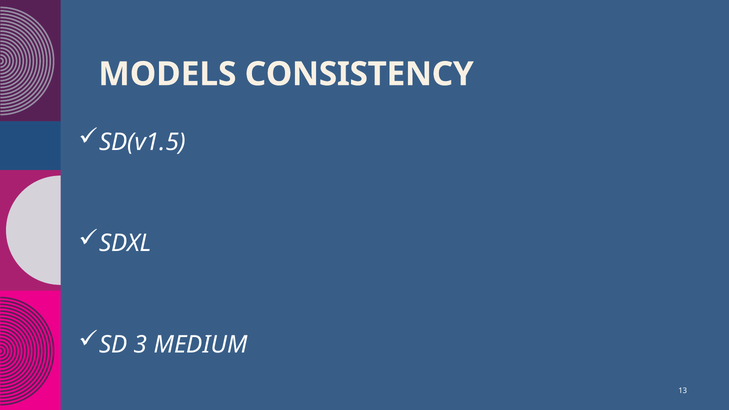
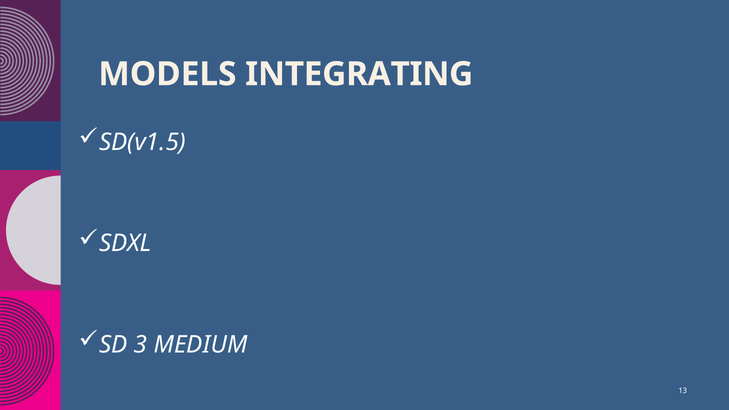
CONSISTENCY: CONSISTENCY -> INTEGRATING (359, 74)
